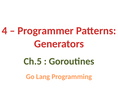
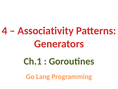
Programmer: Programmer -> Associativity (46, 31)
Ch.5: Ch.5 -> Ch.1 (33, 61)
